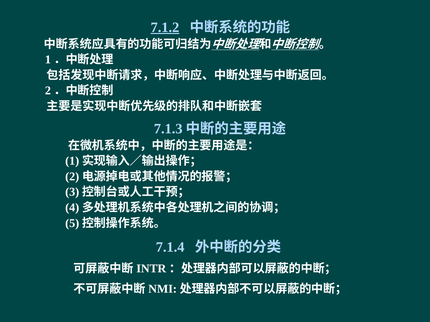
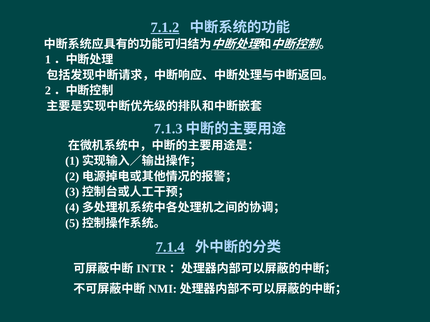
7.1.4 underline: none -> present (170, 247)
